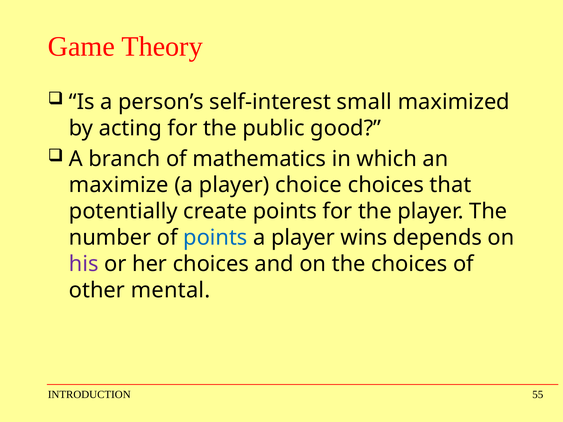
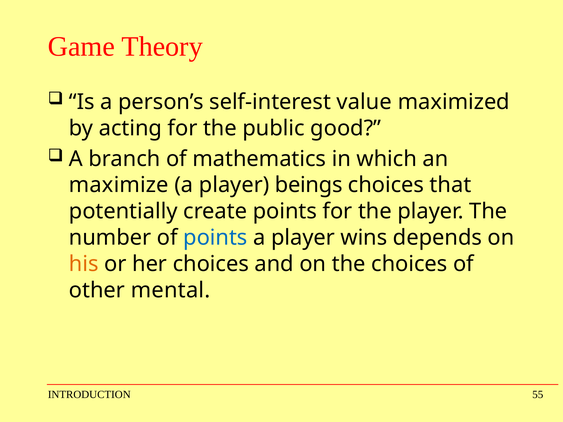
small: small -> value (364, 102)
choice: choice -> beings (309, 185)
his colour: purple -> orange (84, 264)
